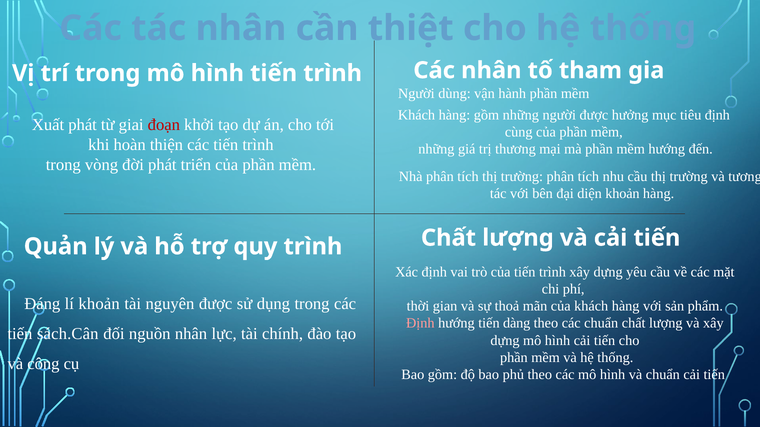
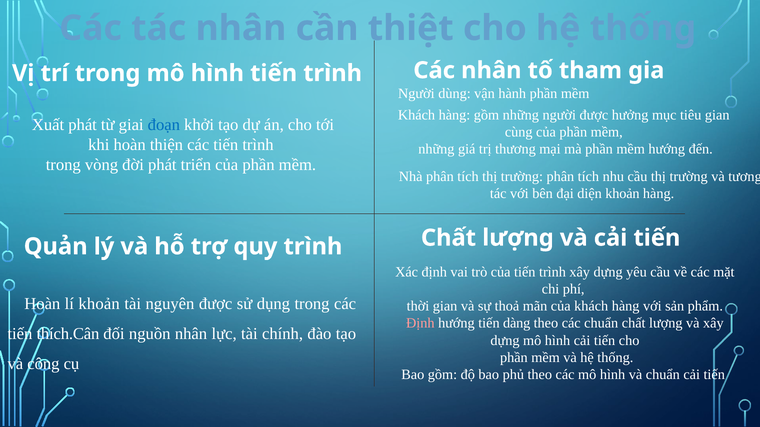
tiêu định: định -> gian (717, 115)
đoạn colour: red -> blue (164, 125)
Đáng: Đáng -> Hoàn (42, 304)
sách.Cân: sách.Cân -> thích.Cân (68, 334)
